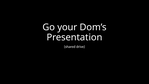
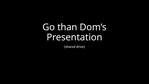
your: your -> than (67, 27)
